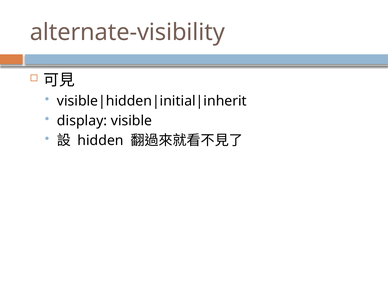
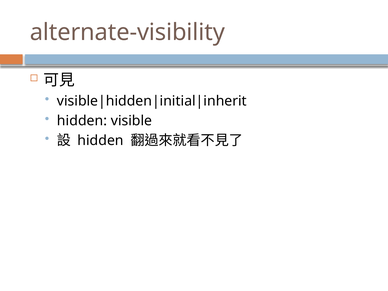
display: display -> hidden (82, 121)
